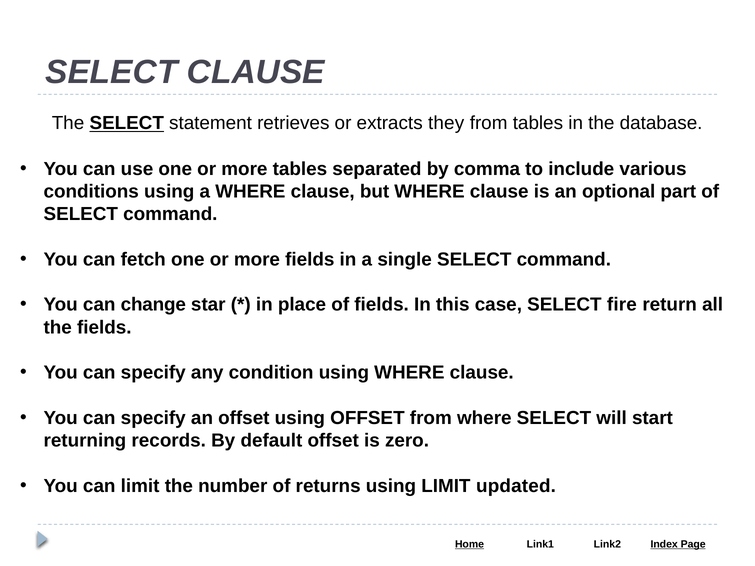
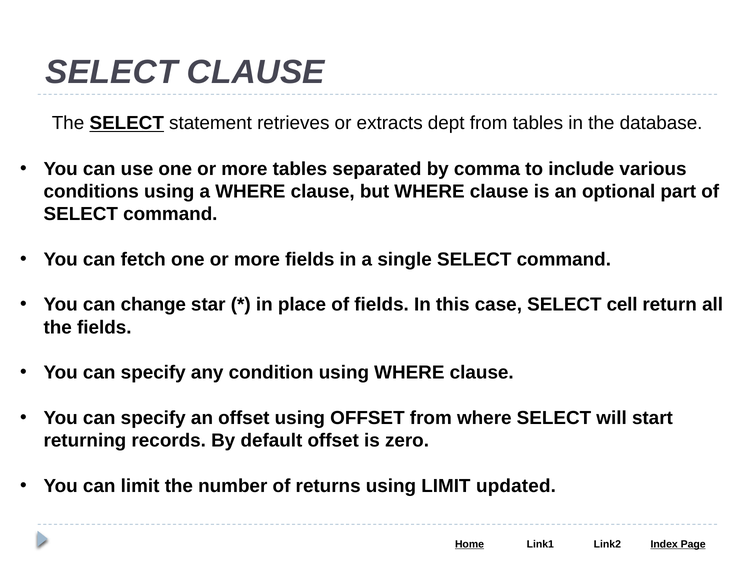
they: they -> dept (446, 123)
fire: fire -> cell (622, 305)
